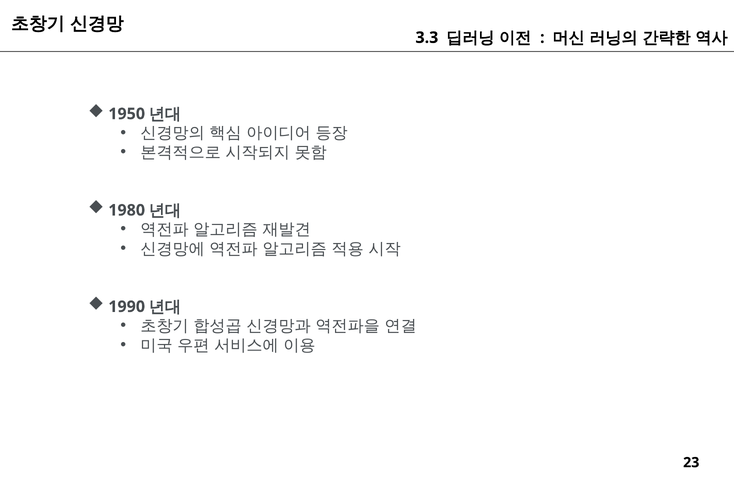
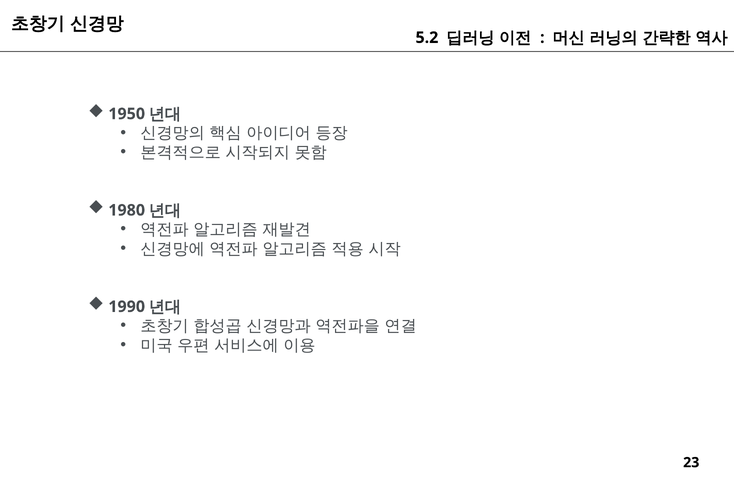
3.3: 3.3 -> 5.2 (427, 38)
